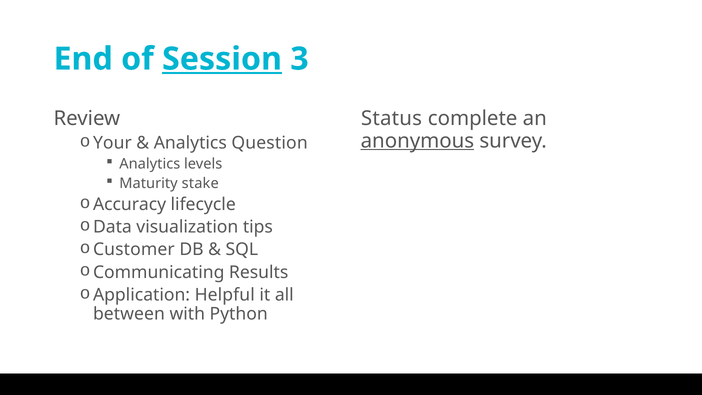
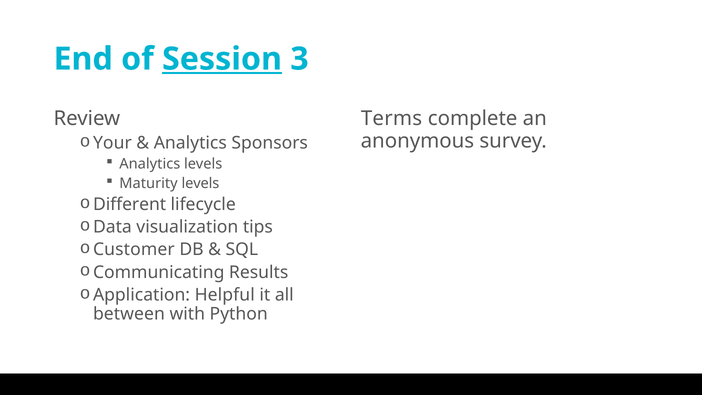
Status: Status -> Terms (391, 119)
Question: Question -> Sponsors (270, 143)
anonymous underline: present -> none (417, 141)
Maturity stake: stake -> levels (200, 183)
Accuracy: Accuracy -> Different (130, 204)
